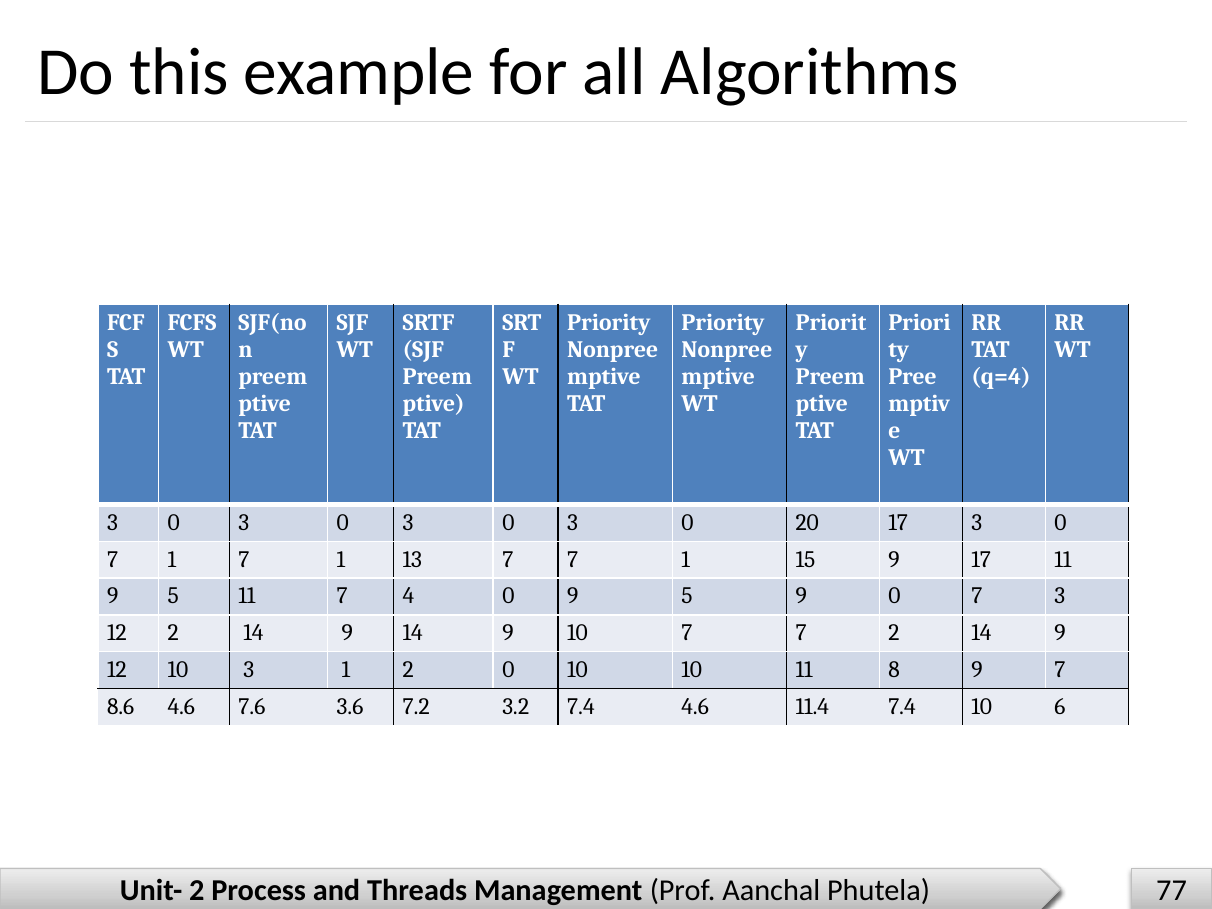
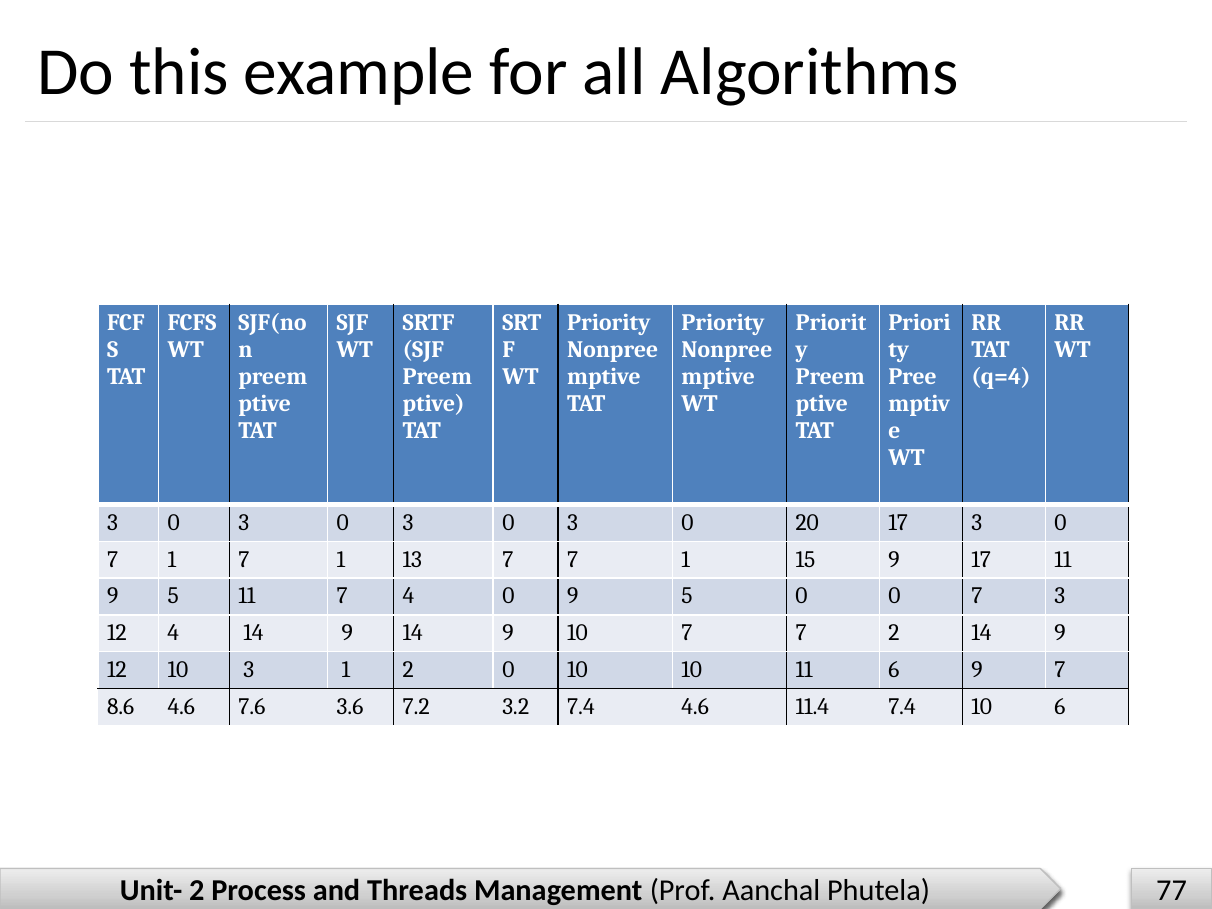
5 9: 9 -> 0 (801, 596)
12 2: 2 -> 4 (173, 633)
11 8: 8 -> 6 (894, 670)
